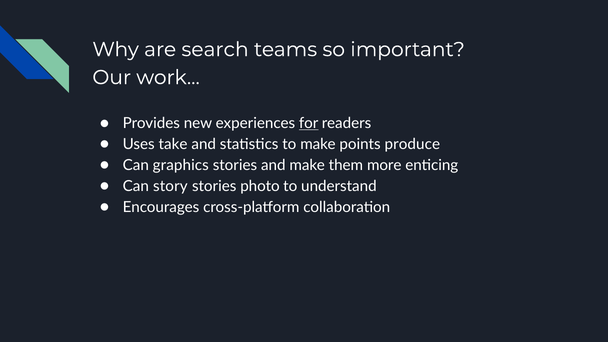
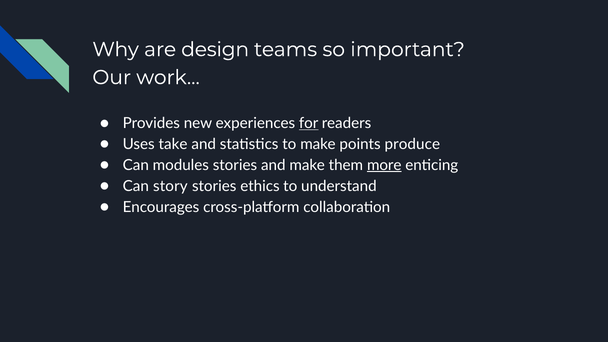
search: search -> design (215, 49)
graphics: graphics -> modules (181, 165)
more underline: none -> present (384, 165)
photo: photo -> ethics (260, 186)
